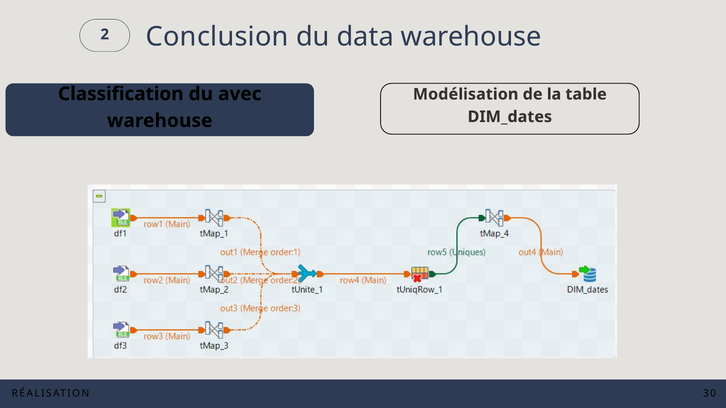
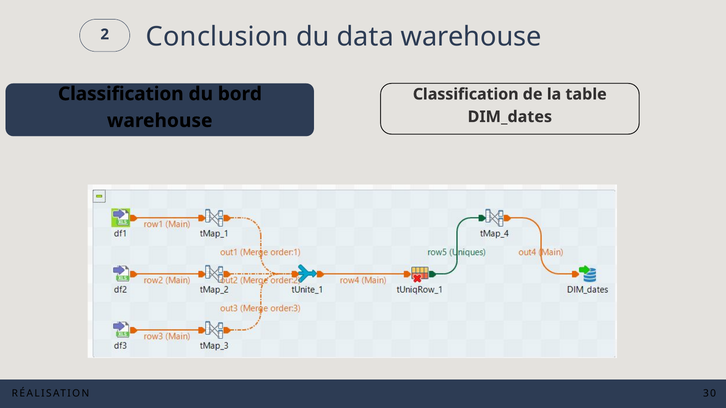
avec: avec -> bord (240, 94)
Modélisation: Modélisation -> Classification (466, 94)
